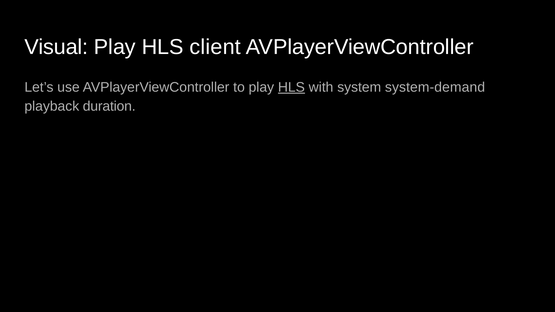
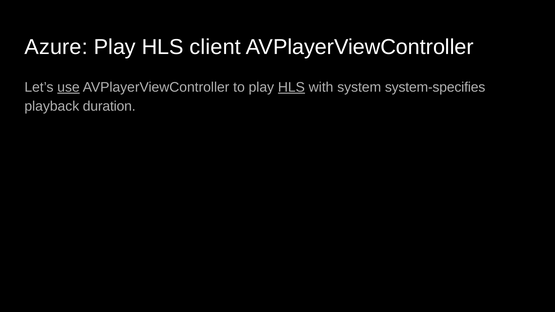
Visual: Visual -> Azure (56, 47)
use underline: none -> present (68, 87)
system-demand: system-demand -> system-specifies (435, 87)
